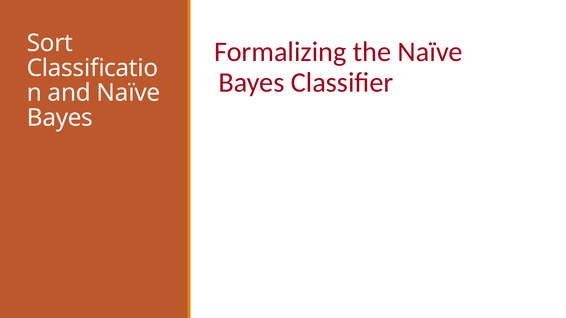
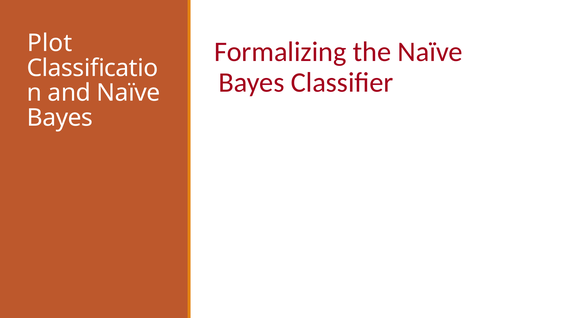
Sort: Sort -> Plot (50, 43)
